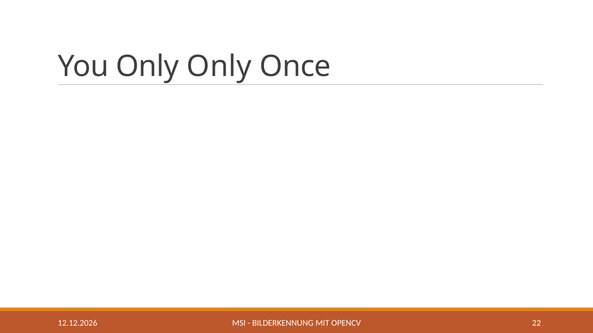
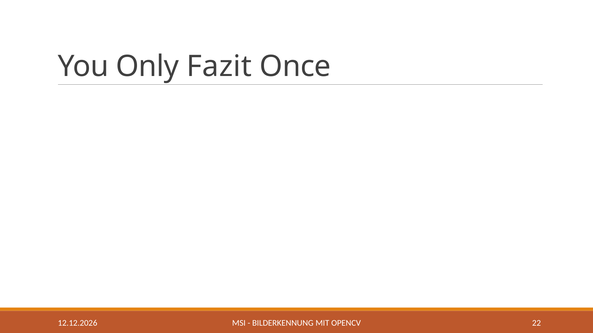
Only Only: Only -> Fazit (219, 66)
